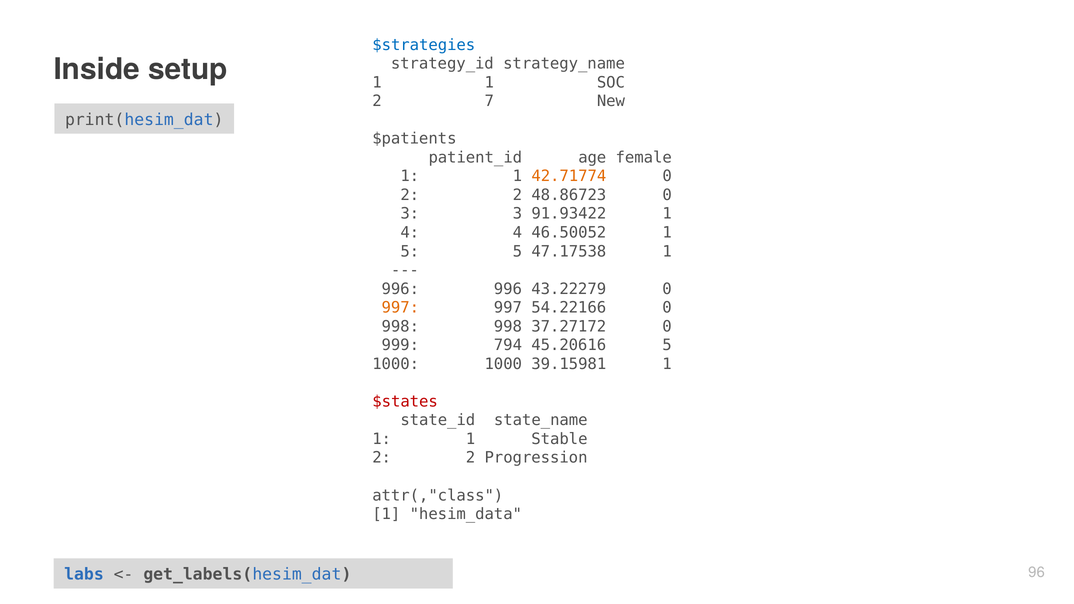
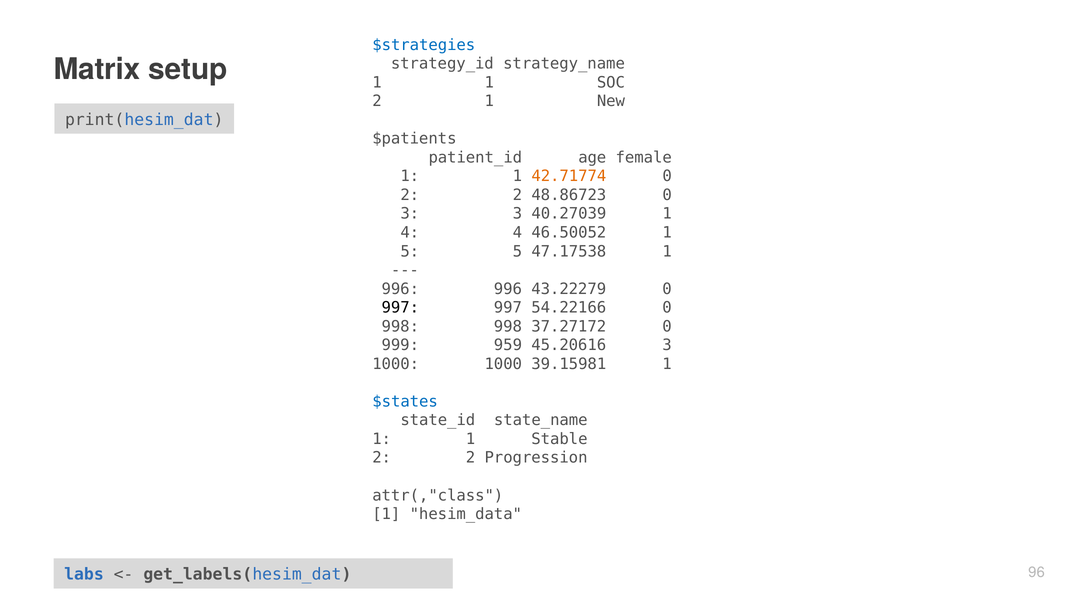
Inside: Inside -> Matrix (97, 69)
2 7: 7 -> 1 (489, 101)
91.93422: 91.93422 -> 40.27039 (569, 214)
997 colour: orange -> black (400, 308)
794: 794 -> 959 (508, 345)
45.20616 5: 5 -> 3 (667, 345)
$states colour: red -> blue (405, 402)
